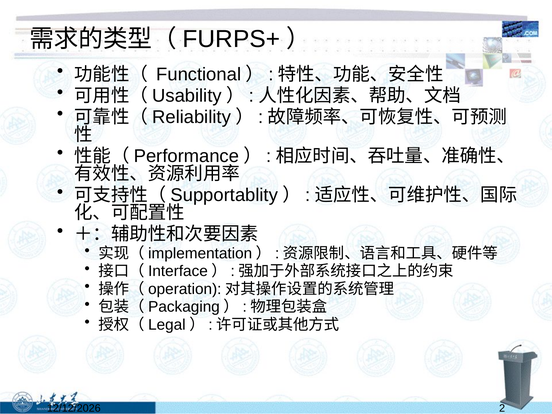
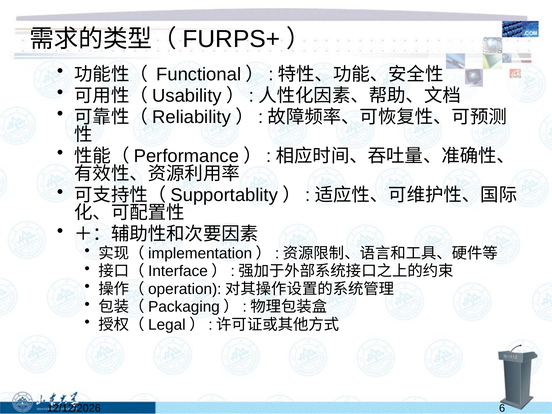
2: 2 -> 6 (502, 408)
